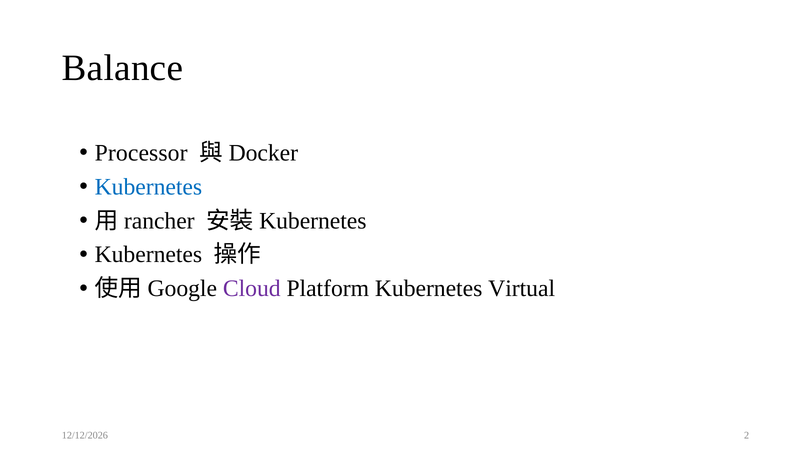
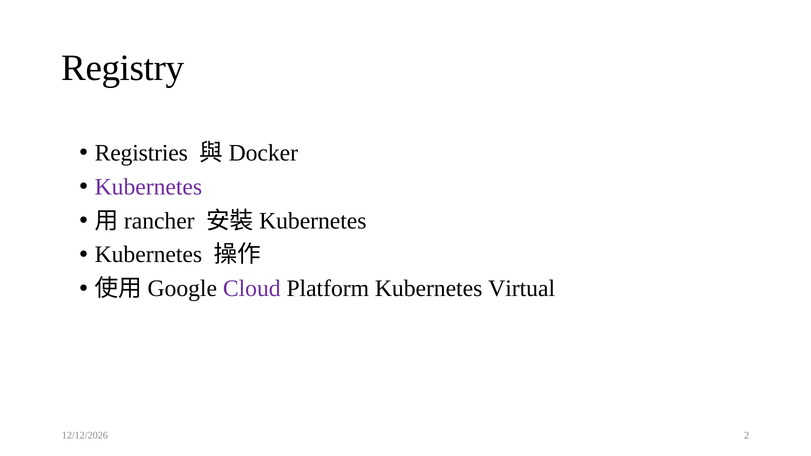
Balance: Balance -> Registry (123, 68)
Processor: Processor -> Registries (141, 153)
Kubernetes colour: blue -> purple (148, 187)
